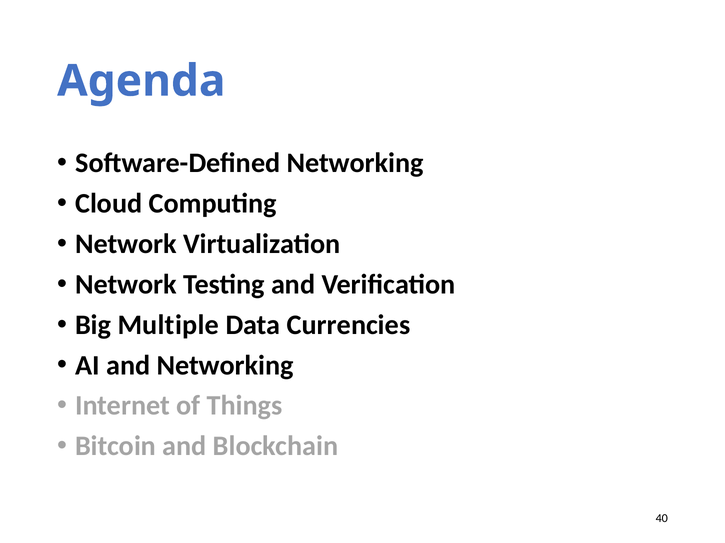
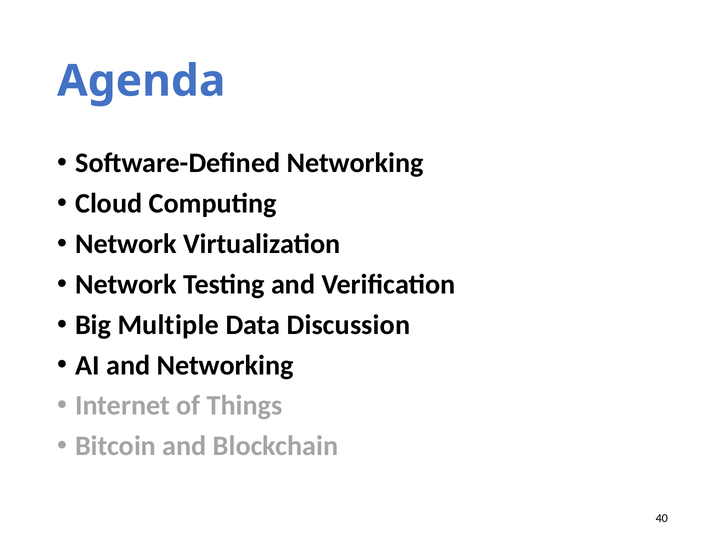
Currencies: Currencies -> Discussion (348, 325)
